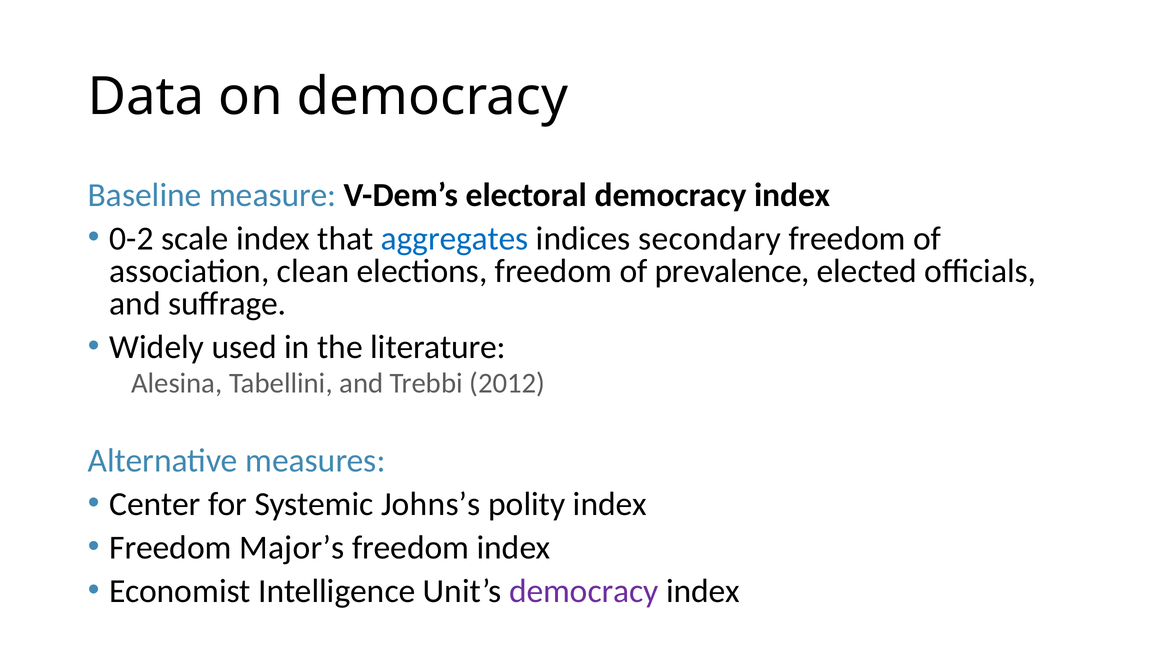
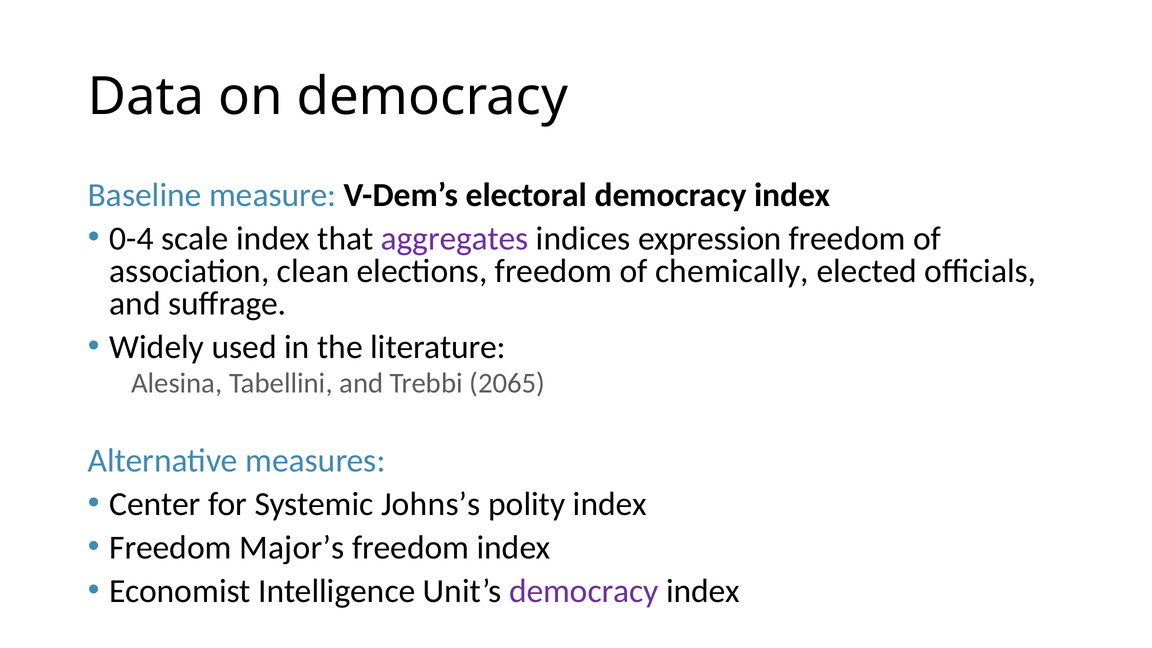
0-2: 0-2 -> 0-4 (132, 239)
aggregates colour: blue -> purple (455, 239)
secondary: secondary -> expression (710, 239)
prevalence: prevalence -> chemically (732, 271)
2012: 2012 -> 2065 (507, 383)
